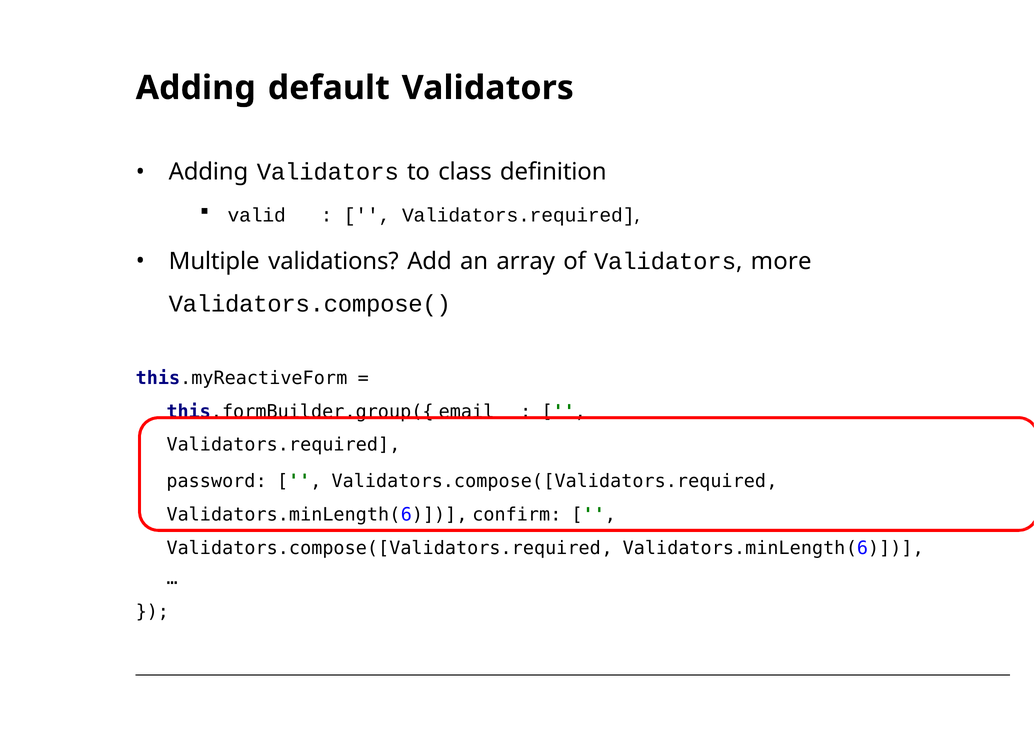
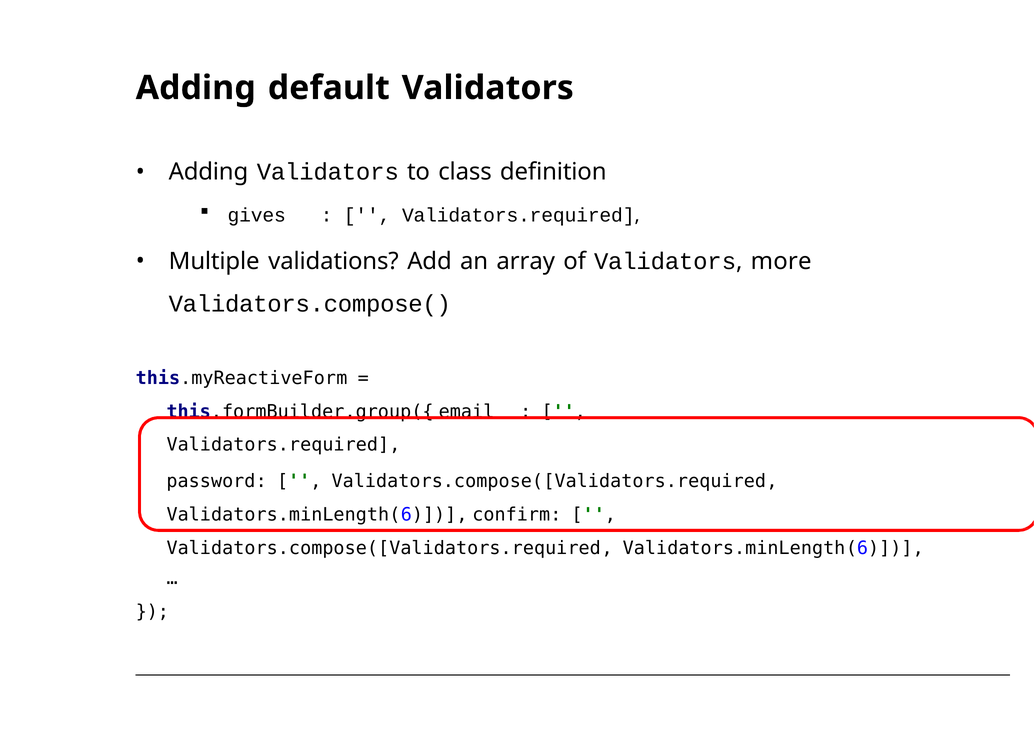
valid: valid -> gives (257, 215)
